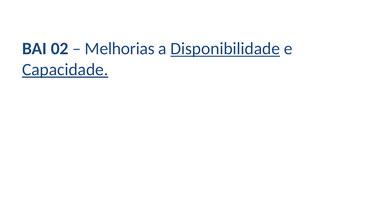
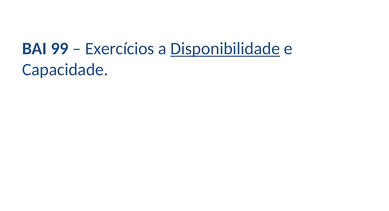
02: 02 -> 99 (60, 49)
Melhorias: Melhorias -> Exercícios (120, 49)
Capacidade underline: present -> none (65, 70)
